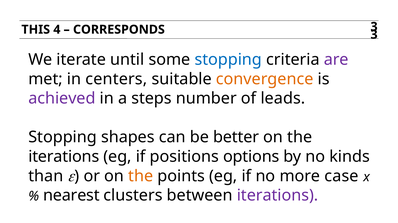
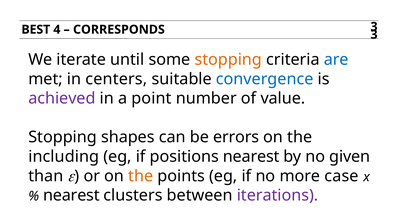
THIS: THIS -> BEST (36, 30)
stopping colour: blue -> orange (228, 60)
are colour: purple -> blue (336, 60)
convergence colour: orange -> blue (265, 79)
steps: steps -> point (151, 99)
leads: leads -> value (283, 99)
better: better -> errors (236, 137)
iterations: iterations -> including (64, 157)
positions options: options -> nearest (251, 157)
kinds: kinds -> given (350, 157)
